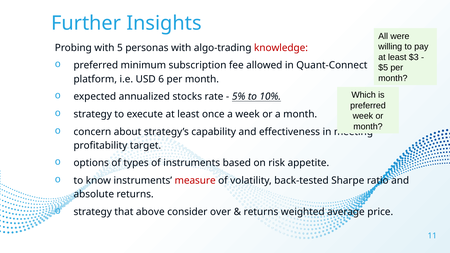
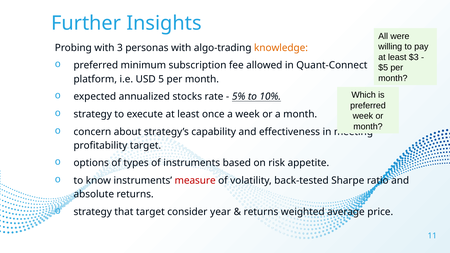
5: 5 -> 3 (120, 48)
knowledge colour: red -> orange (281, 48)
6: 6 -> 5 (161, 79)
that above: above -> target (150, 212)
over: over -> year (221, 212)
